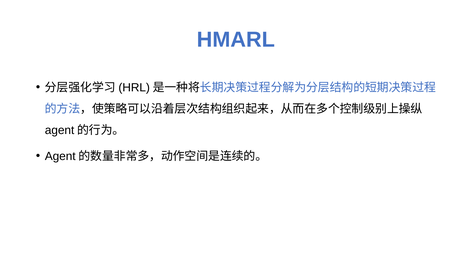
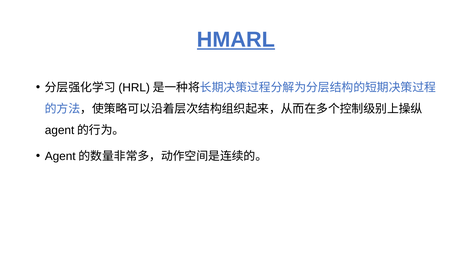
HMARL underline: none -> present (236, 40)
